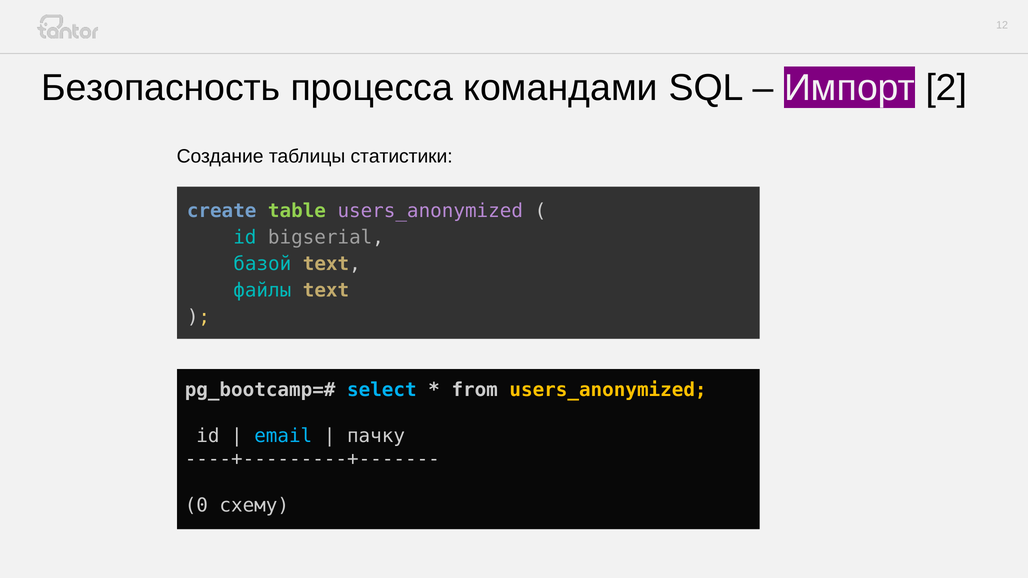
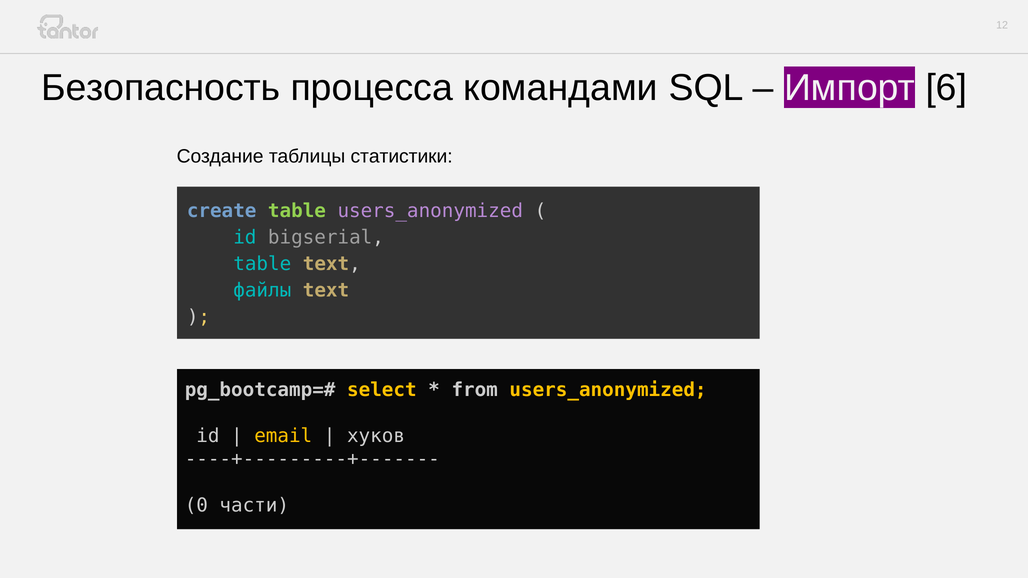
2: 2 -> 6 (946, 88)
базой: базой -> table (262, 264)
select colour: light blue -> yellow (382, 390)
email colour: light blue -> yellow (283, 436)
пачку: пачку -> хуков (376, 436)
схему: схему -> части (254, 506)
